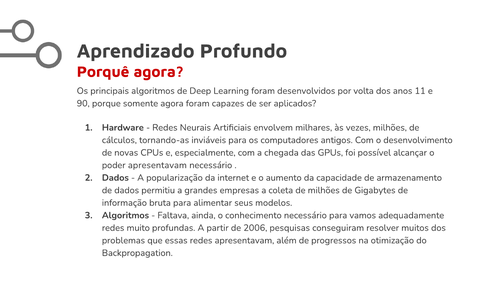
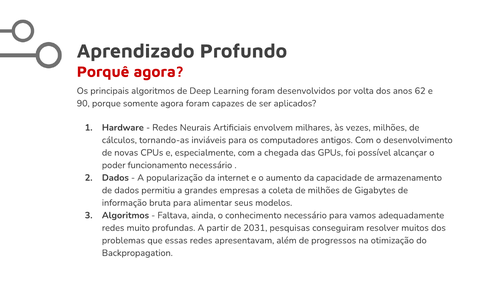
11: 11 -> 62 (420, 91)
poder apresentavam: apresentavam -> funcionamento (157, 165)
2006: 2006 -> 2031 (255, 228)
